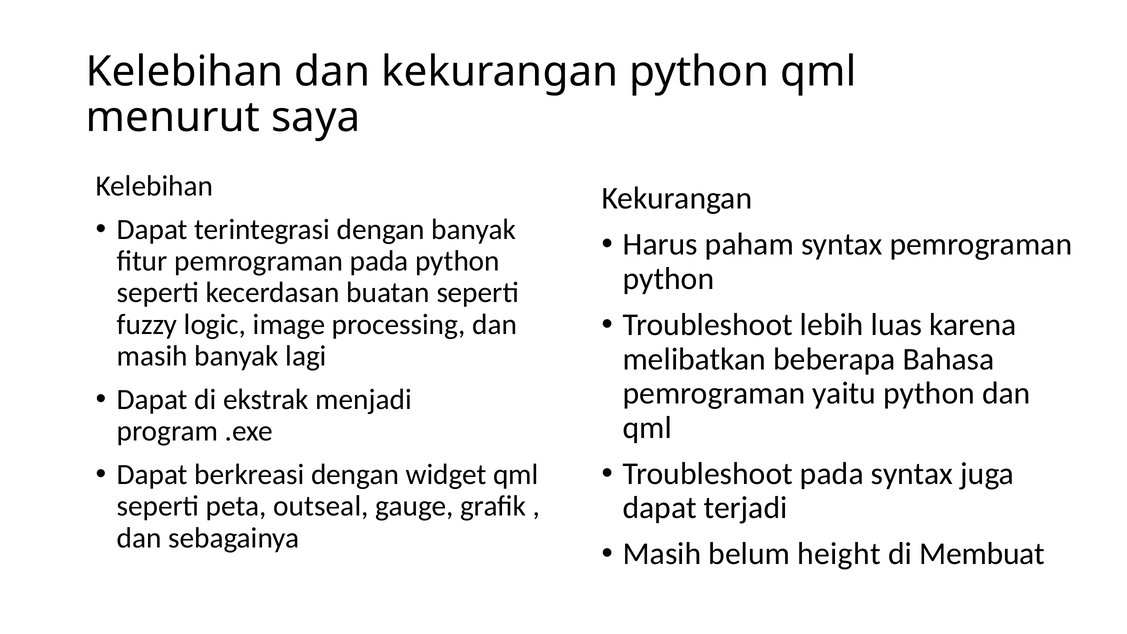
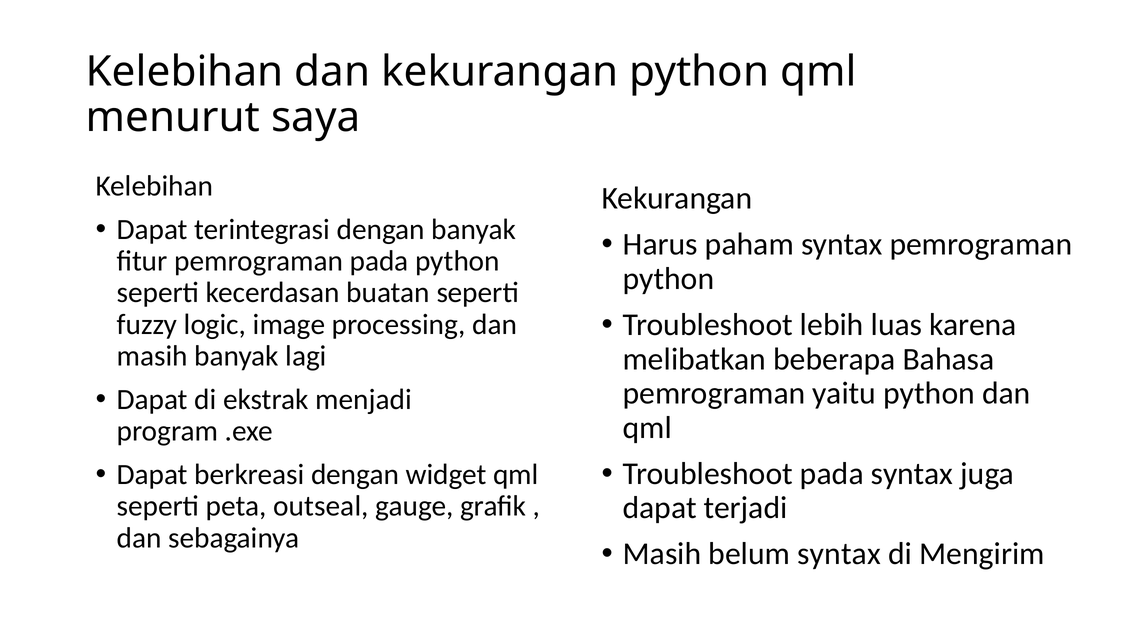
belum height: height -> syntax (839, 554)
Membuat: Membuat -> Mengirim (982, 554)
